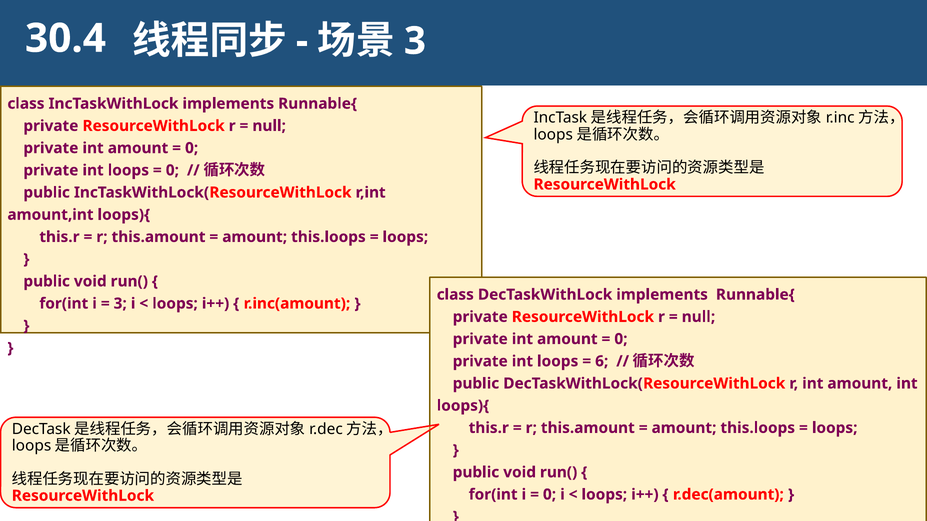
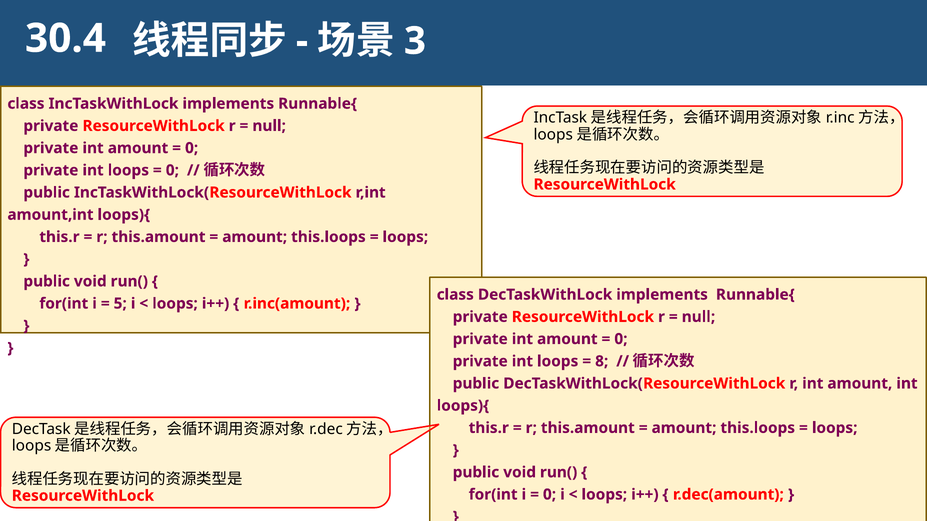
3: 3 -> 5 (120, 304)
6: 6 -> 8 (602, 362)
